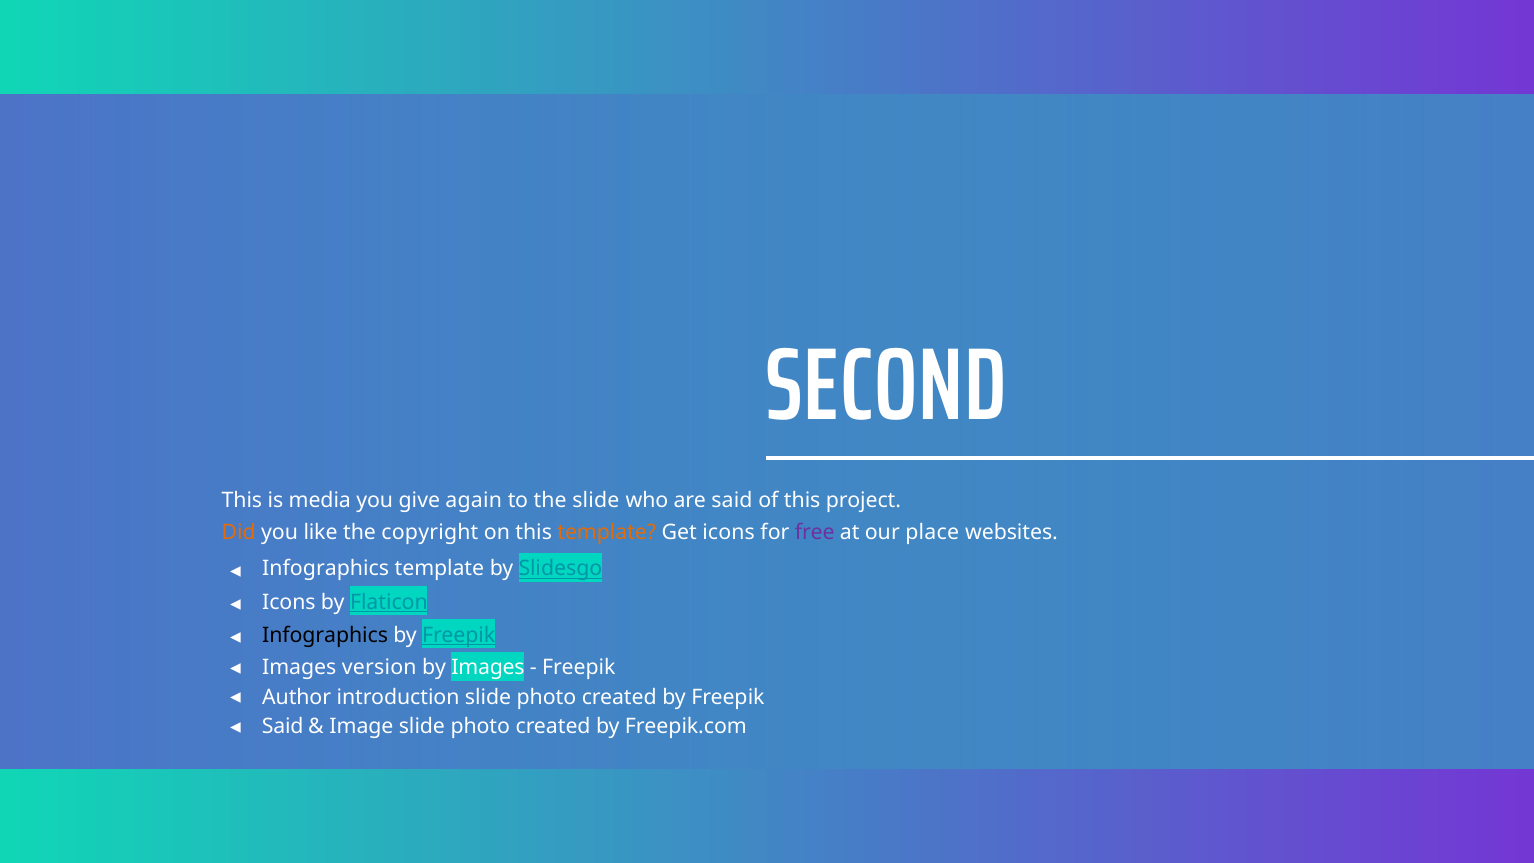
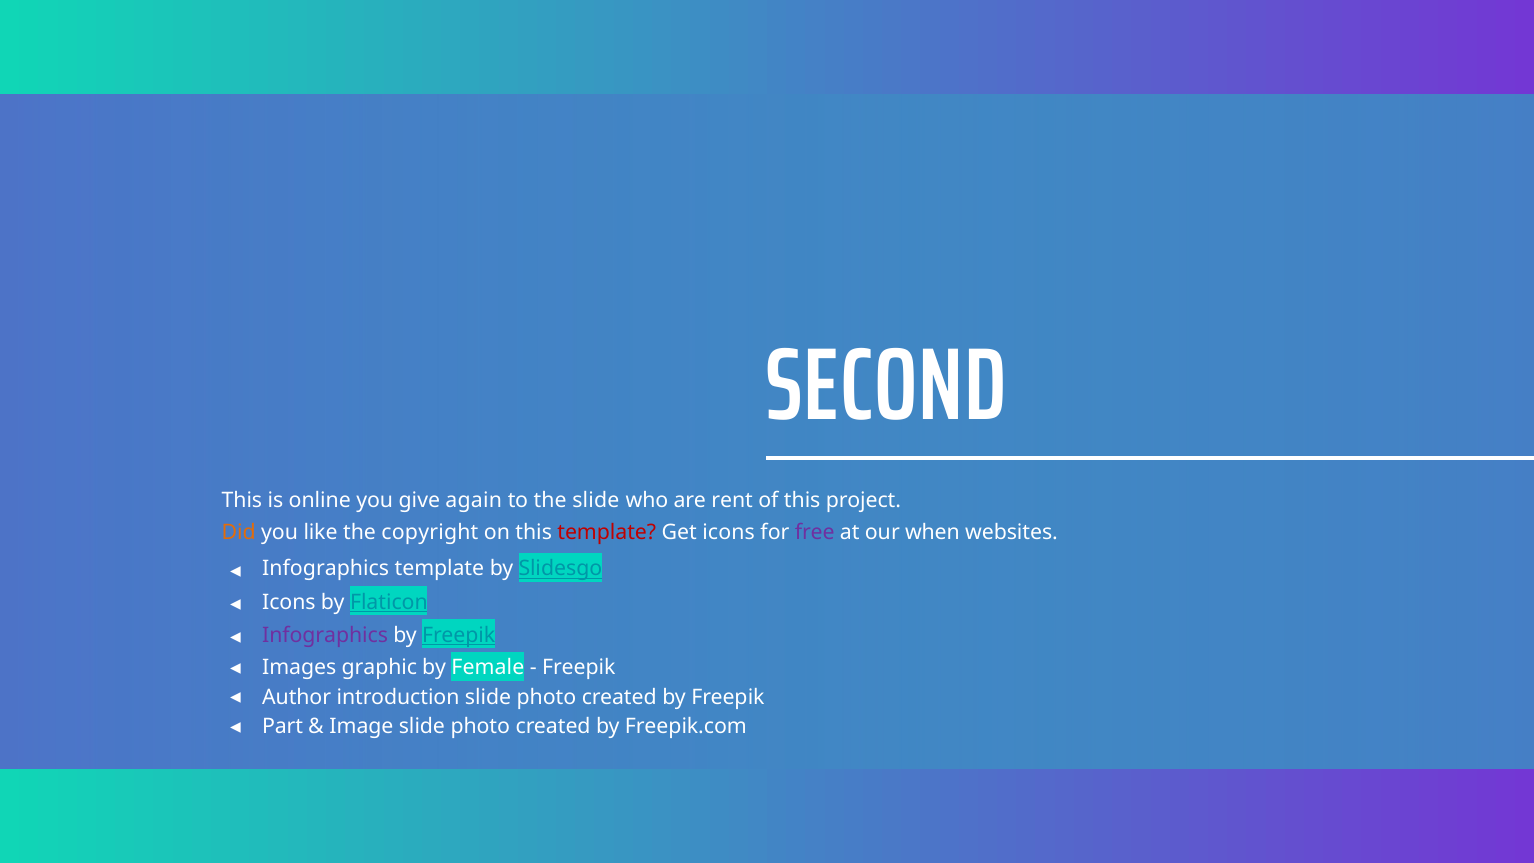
media: media -> online (320, 500)
are said: said -> rent (732, 500)
template colour: orange -> red (607, 532)
place: place -> when (932, 532)
Infographics colour: black -> purple (325, 635)
version: version -> graphic (379, 668)
by Images: Images -> Female (488, 668)
Said: Said -> Part (283, 727)
